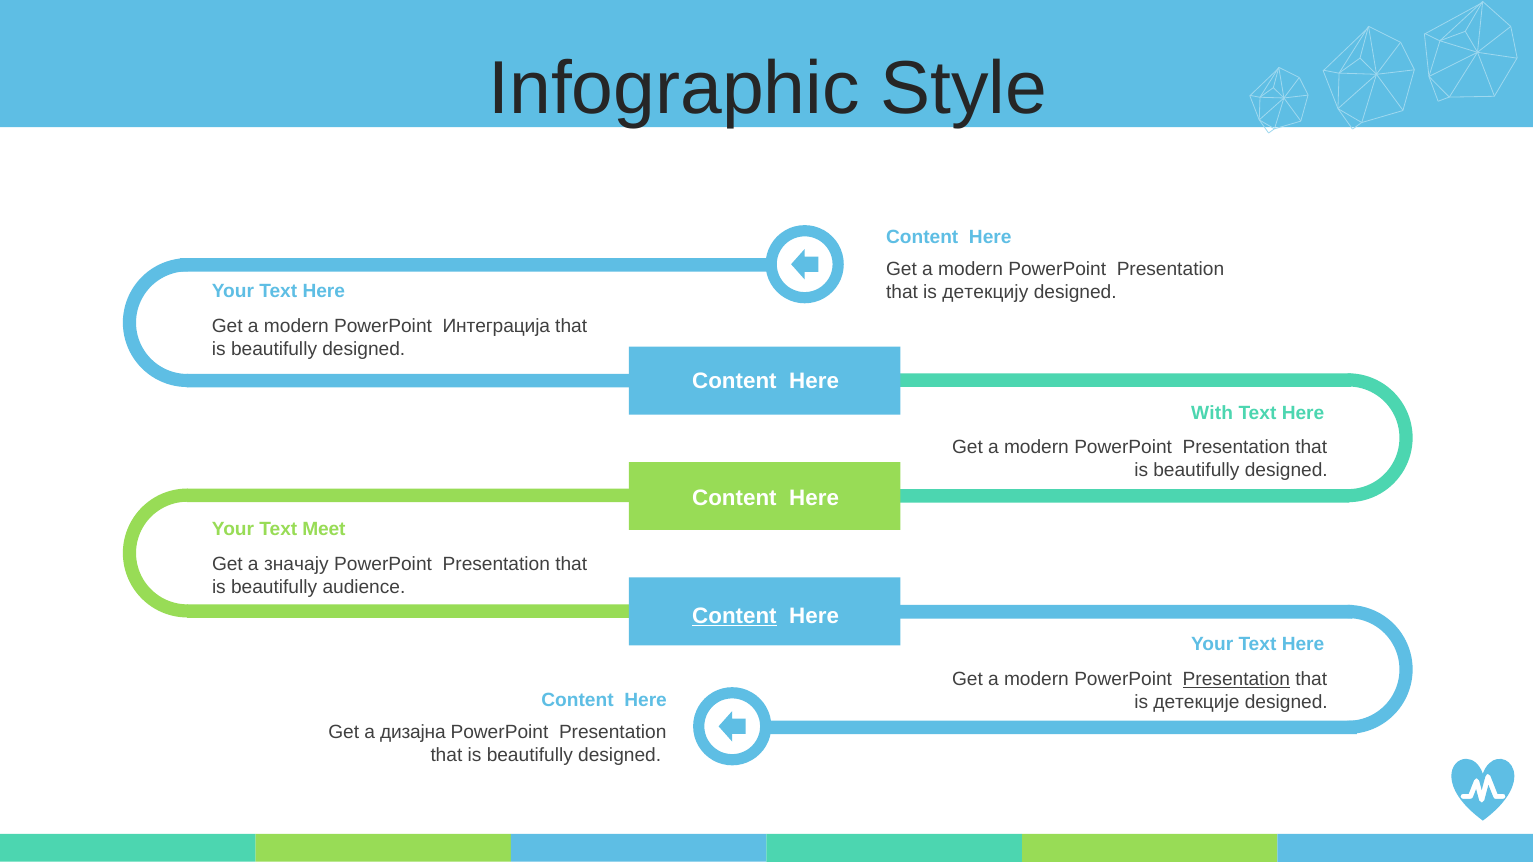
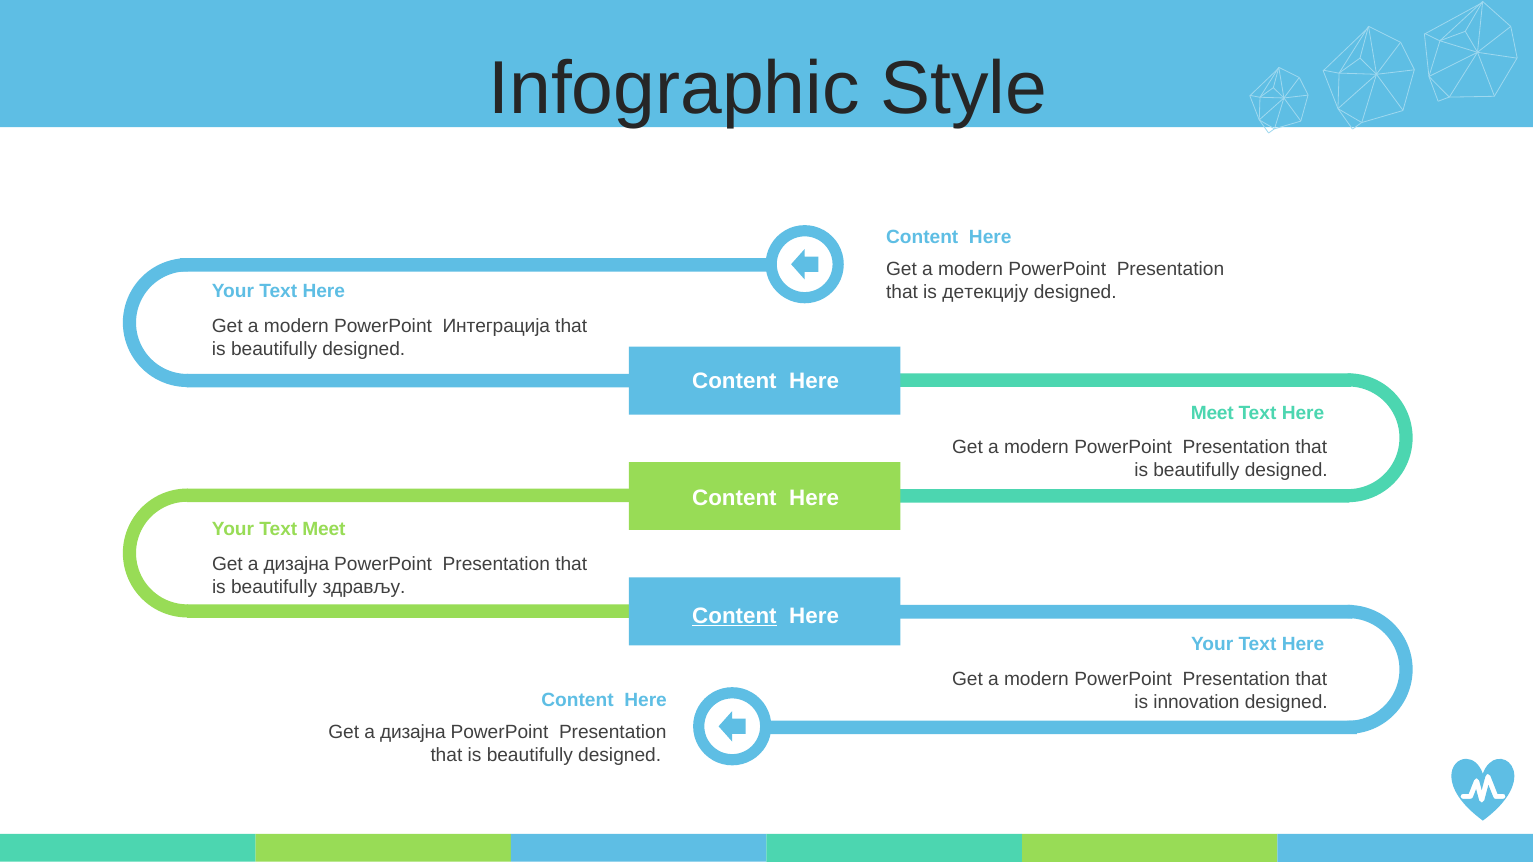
With: With -> Meet (1212, 413)
значају: значају -> дизајна (297, 564)
audience: audience -> здрављу (364, 587)
Presentation underline: present -> none (1236, 679)
детекције: детекције -> innovation (1197, 702)
